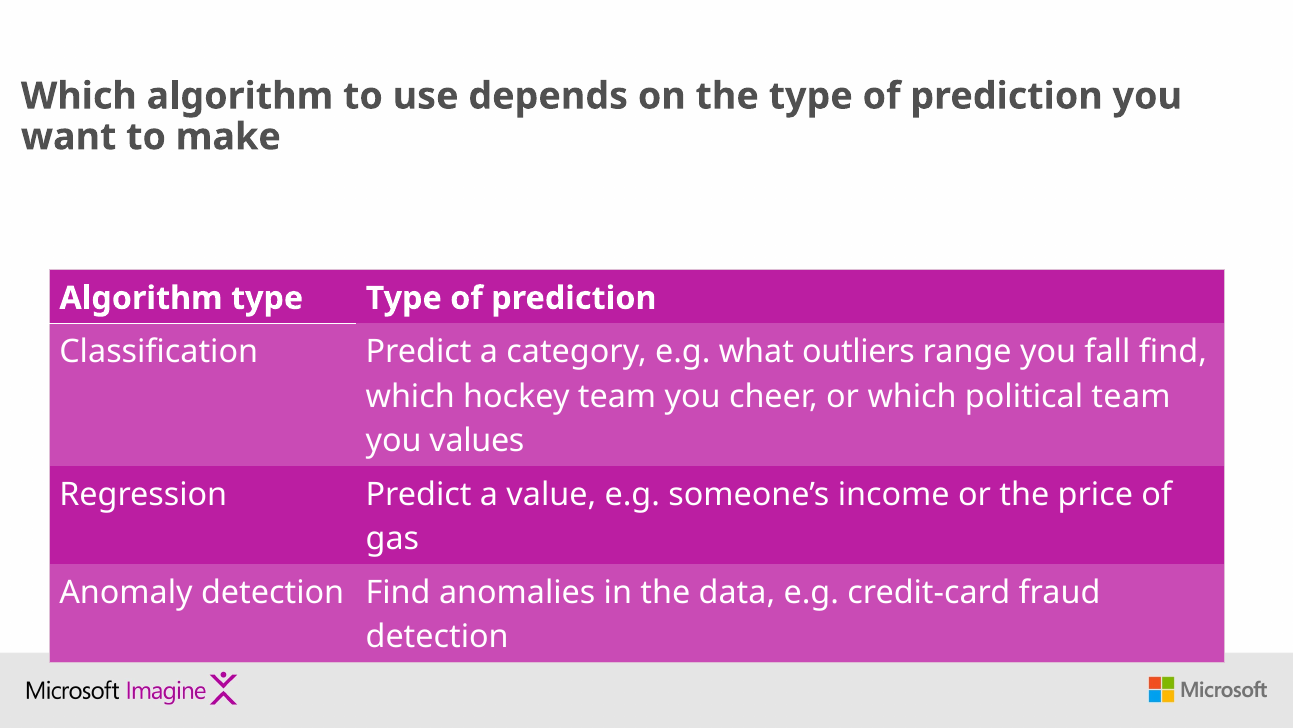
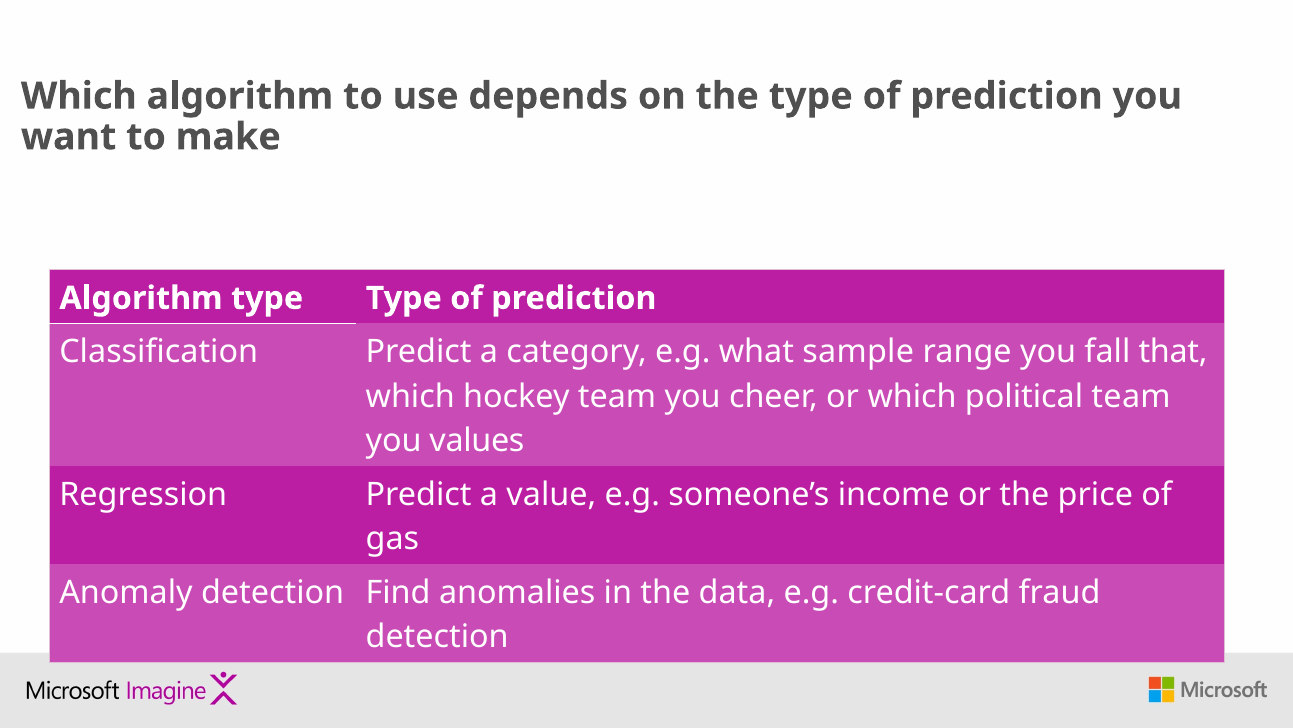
outliers: outliers -> sample (858, 352)
fall find: find -> that (1173, 352)
